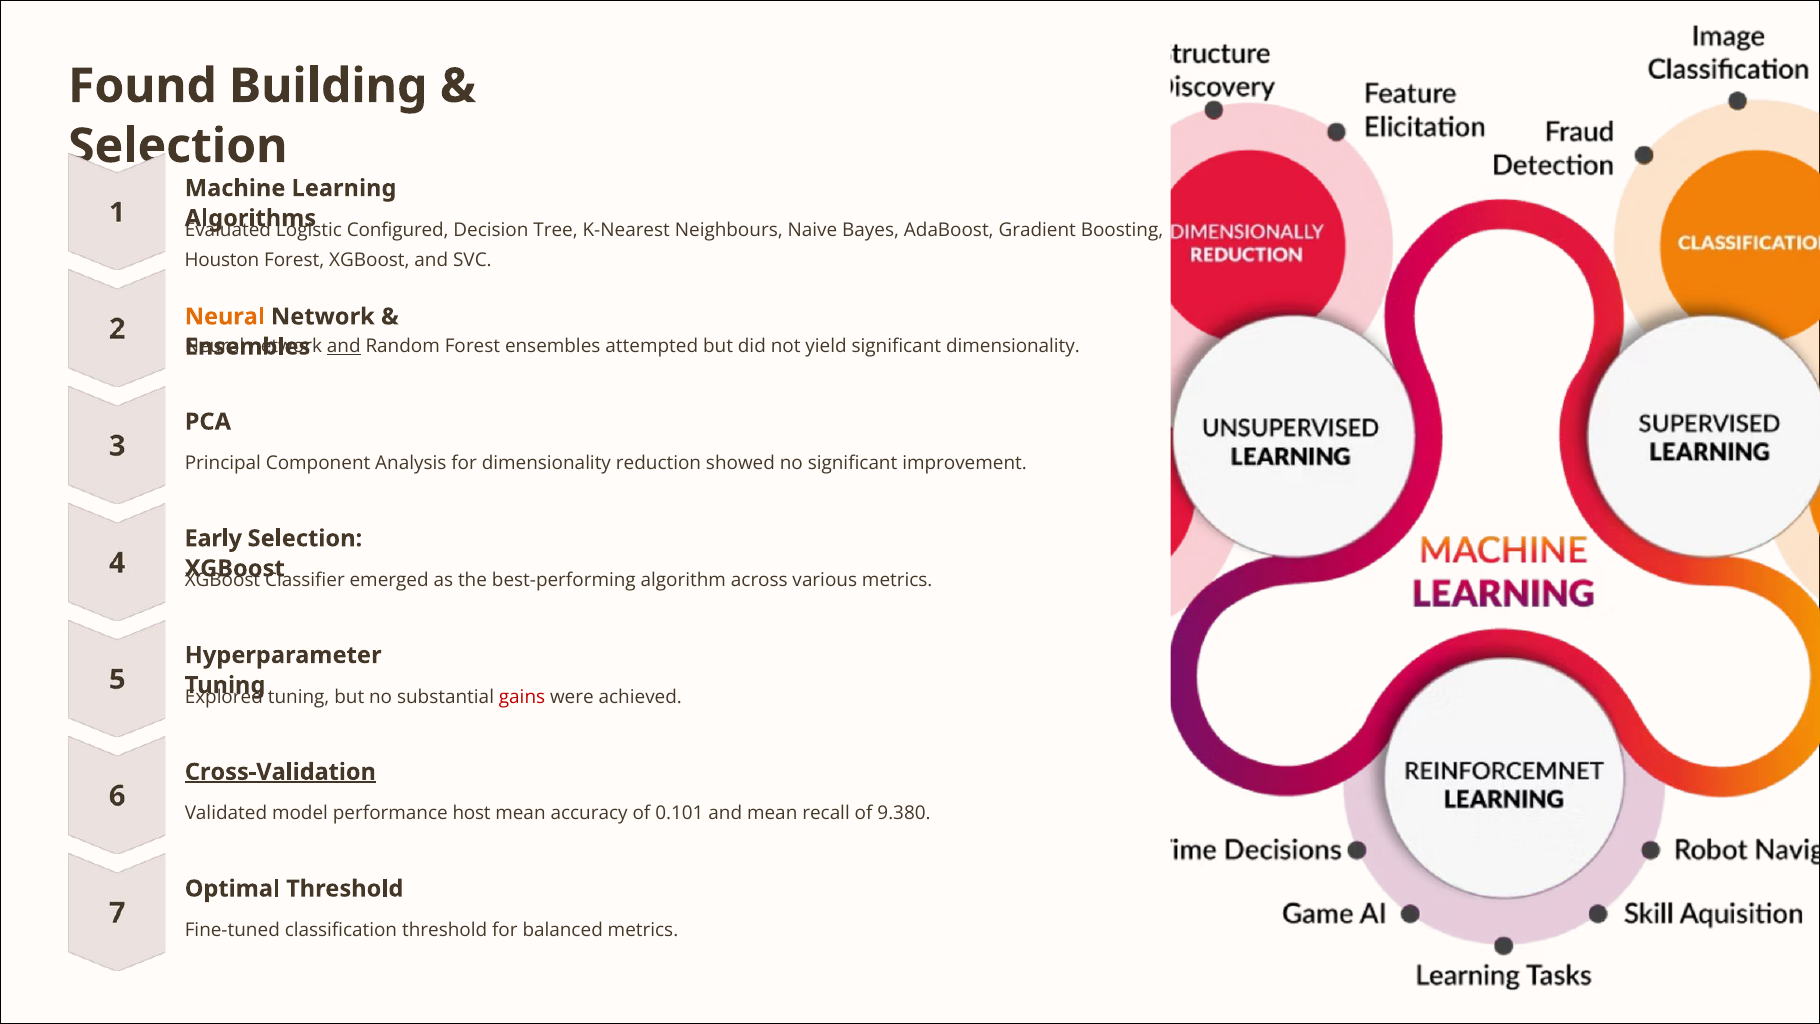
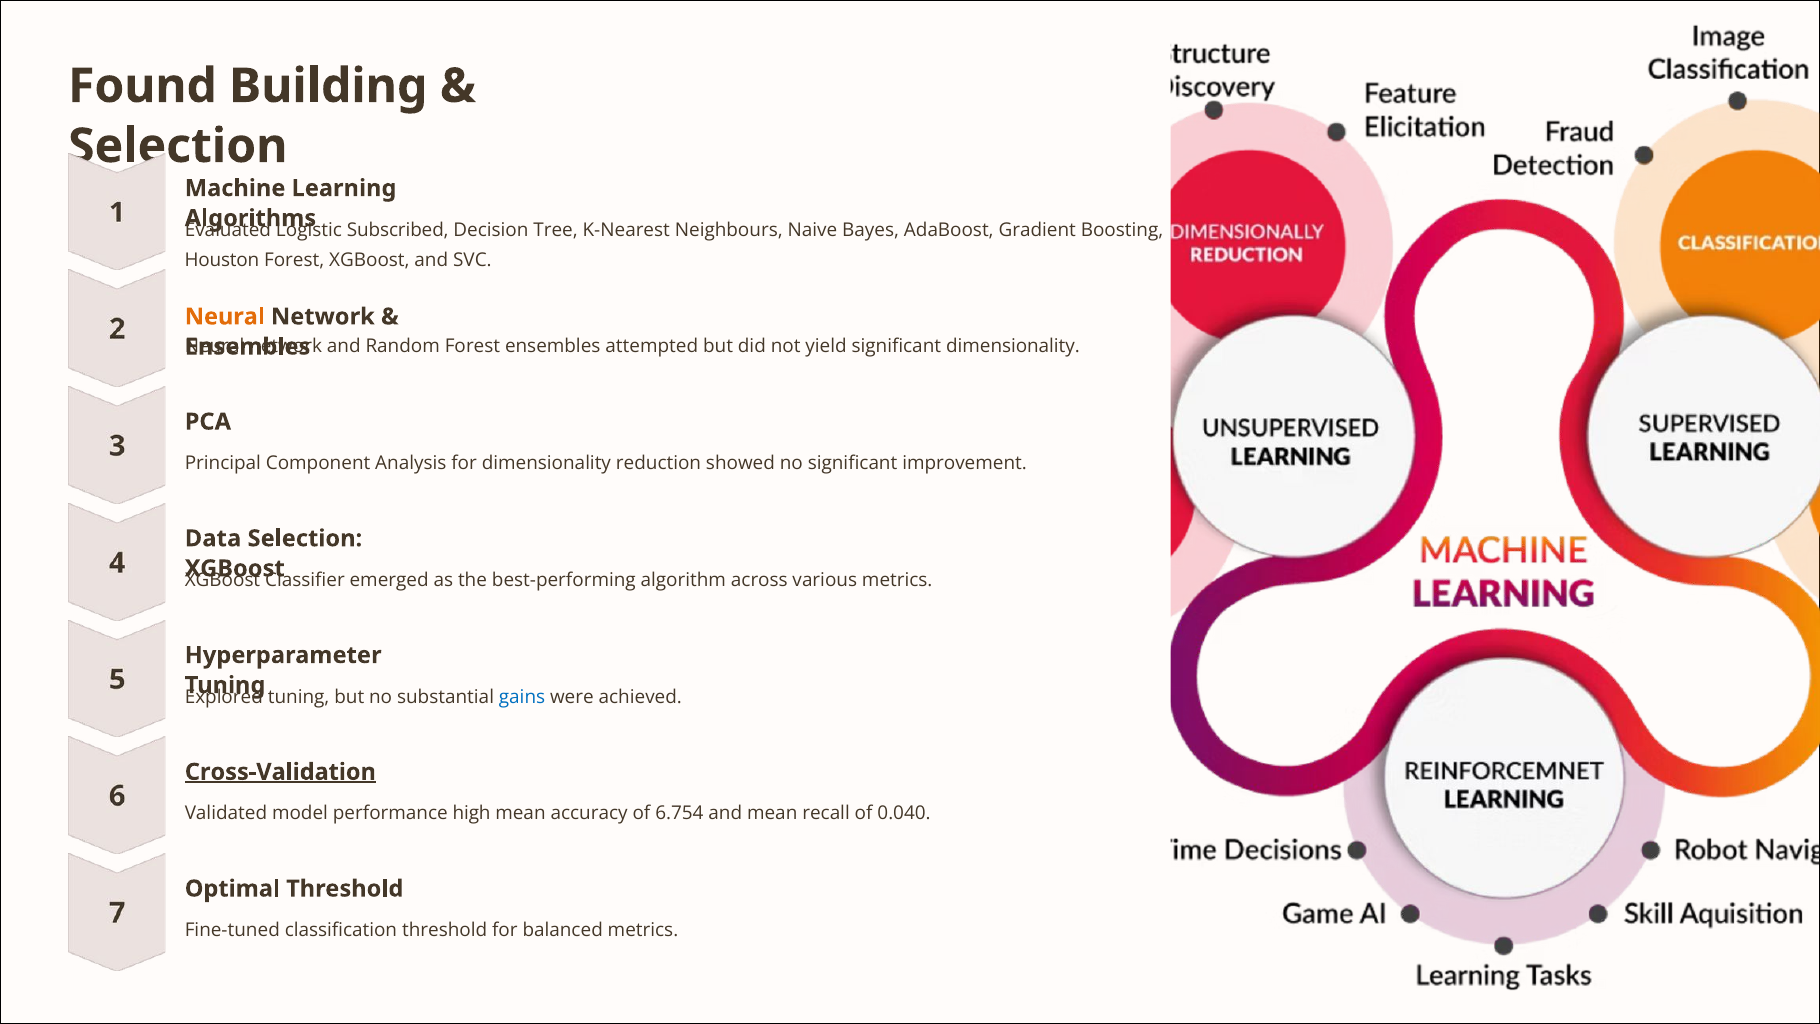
Configured: Configured -> Subscribed (398, 230)
and underline: present -> none (344, 346)
Early: Early -> Data (213, 538)
gains colour: red -> blue (522, 697)
host: host -> high (472, 813)
0.101: 0.101 -> 6.754 (679, 813)
9.380: 9.380 -> 0.040 (904, 813)
